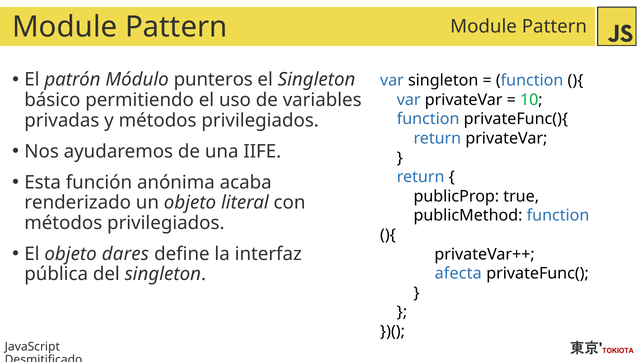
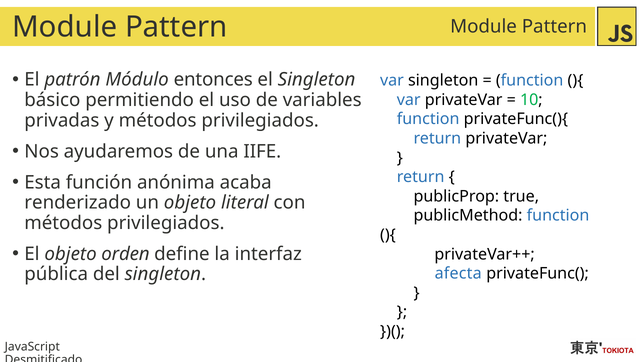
punteros: punteros -> entonces (213, 80)
dares: dares -> orden (126, 254)
